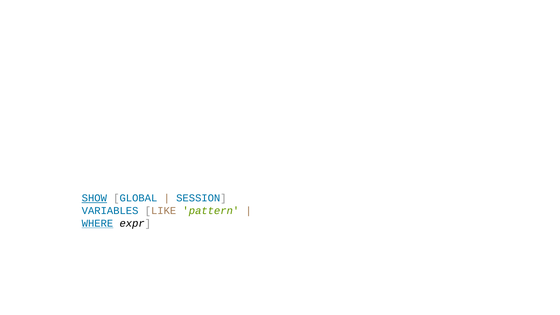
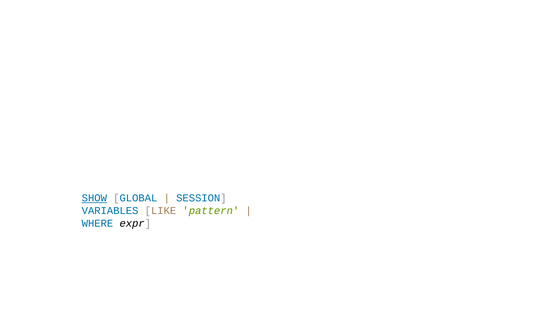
WHERE underline: present -> none (97, 223)
